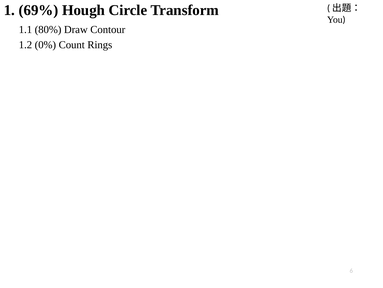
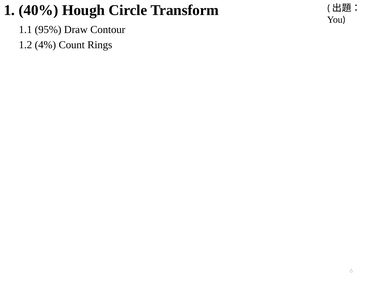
69%: 69% -> 40% (38, 10)
80%: 80% -> 95% (48, 29)
0%: 0% -> 4% (45, 45)
